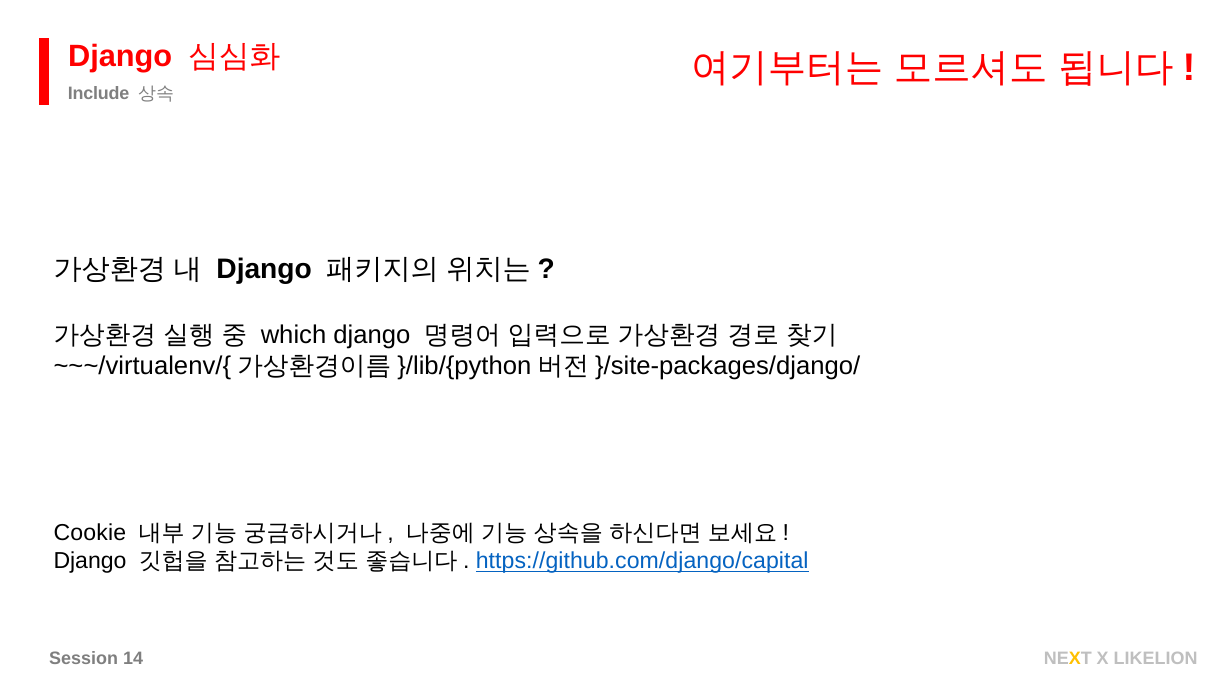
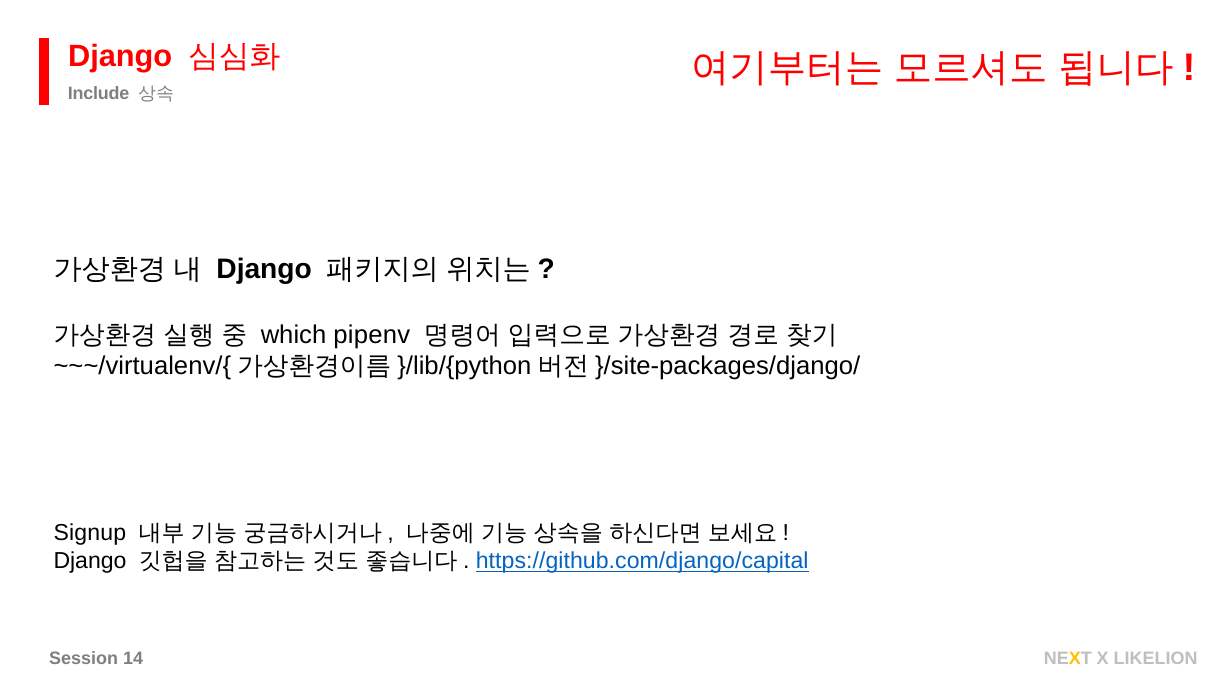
which django: django -> pipenv (372, 335)
Cookie: Cookie -> Signup (90, 533)
